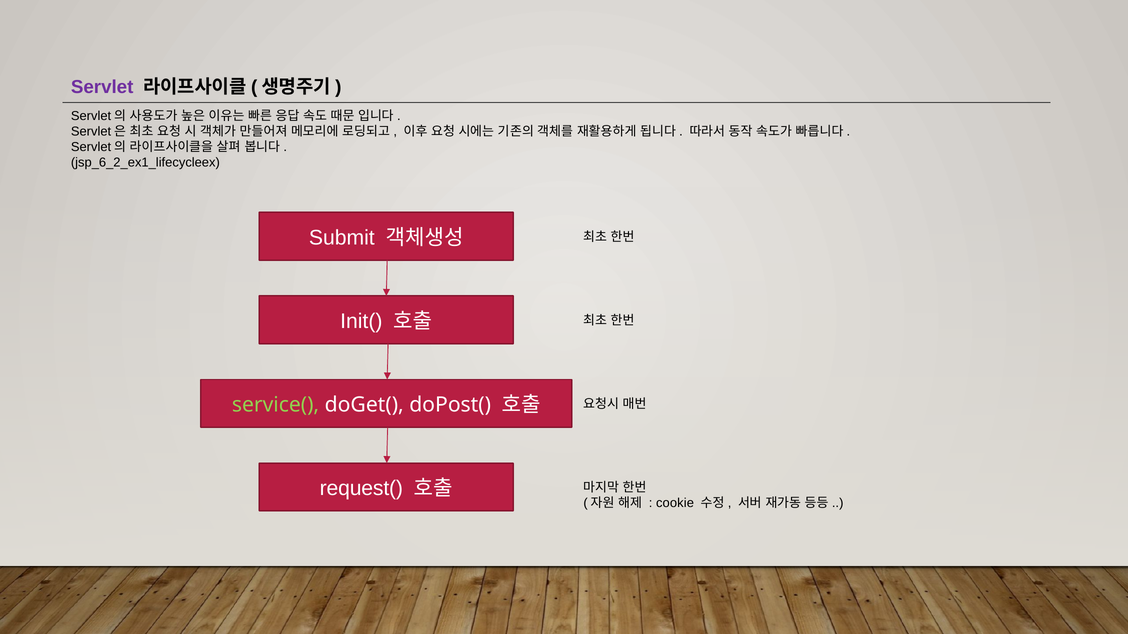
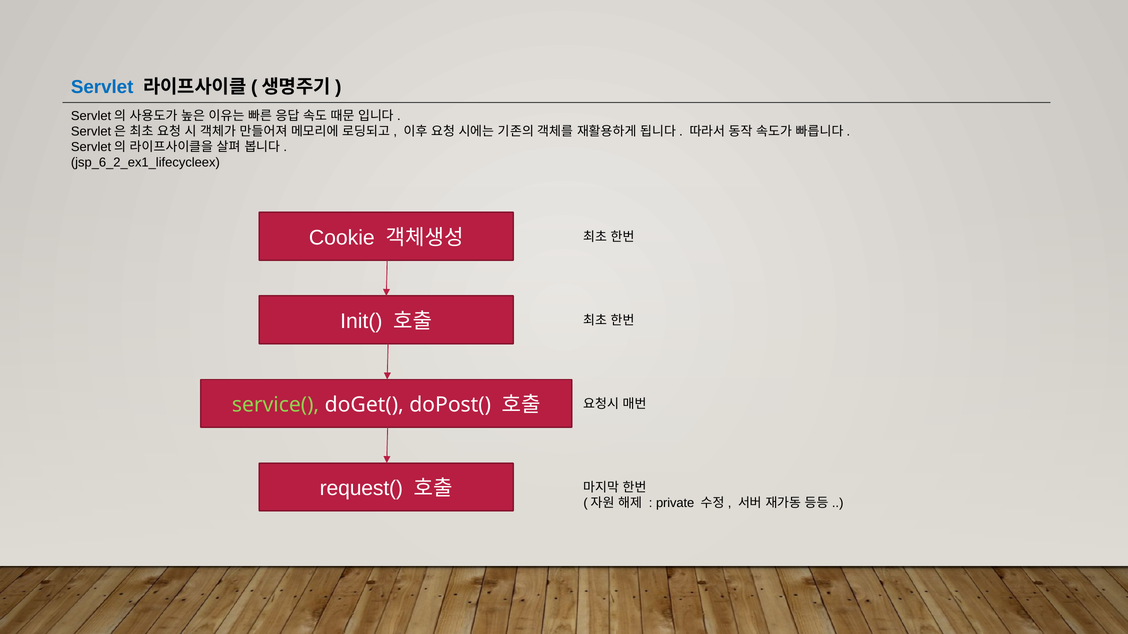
Servlet colour: purple -> blue (102, 87)
Submit: Submit -> Cookie (342, 238)
cookie: cookie -> private (675, 504)
